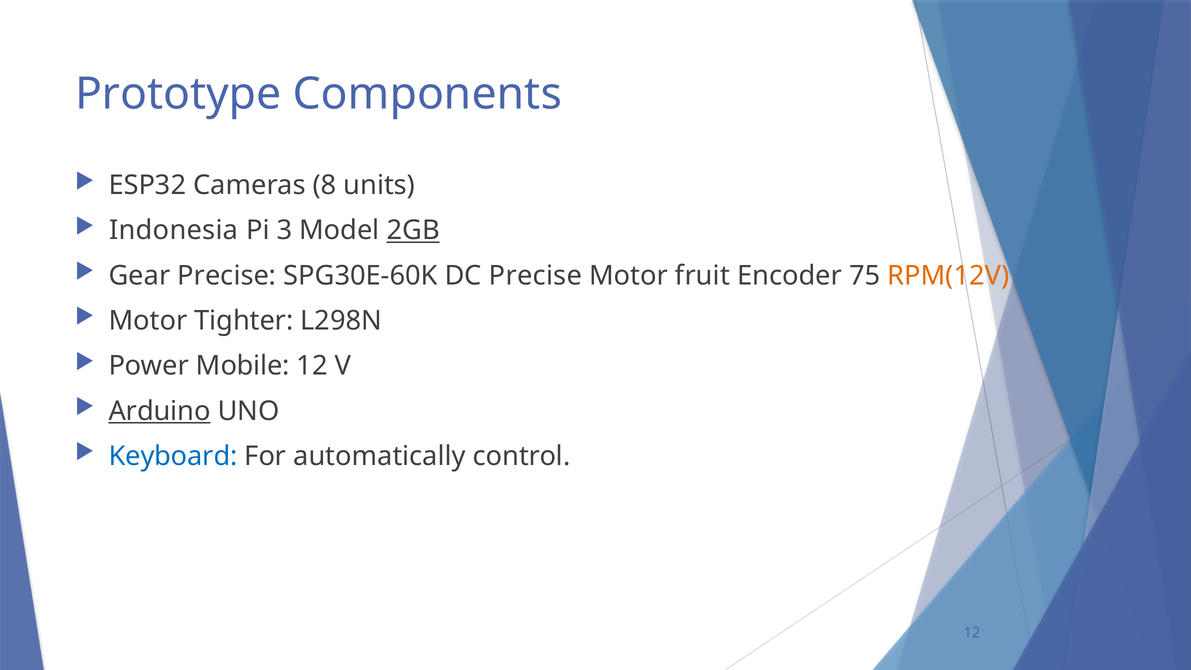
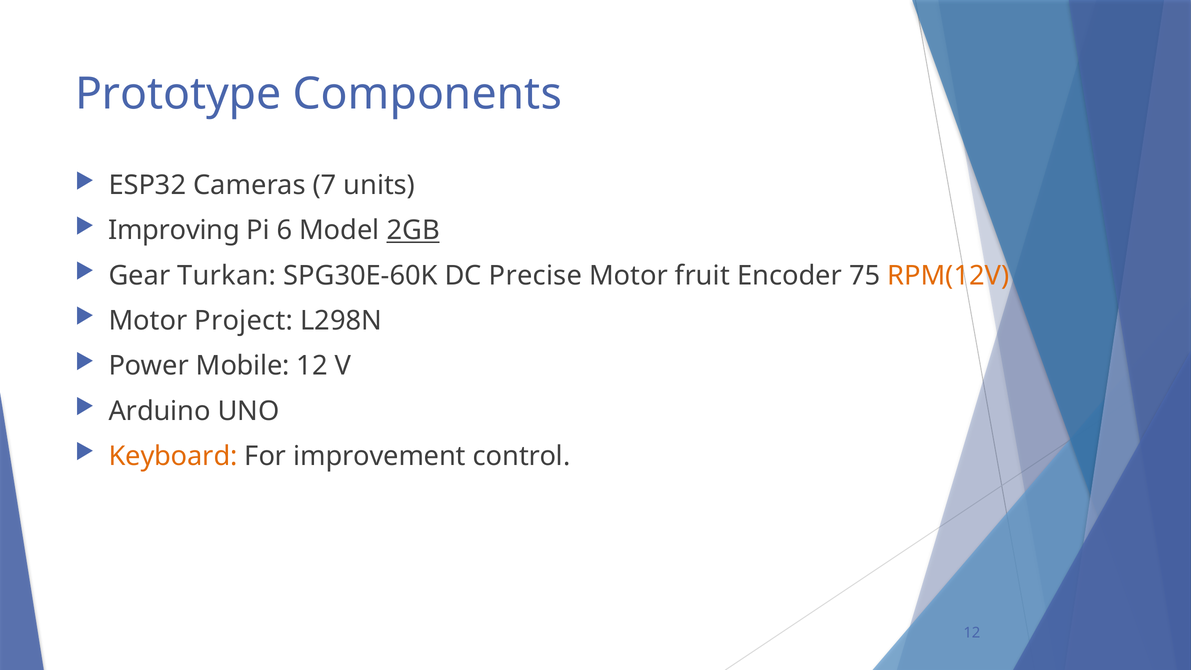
8: 8 -> 7 (325, 185)
Indonesia: Indonesia -> Improving (174, 230)
3: 3 -> 6 (284, 230)
Gear Precise: Precise -> Turkan (227, 275)
Tighter: Tighter -> Project (244, 321)
Arduino underline: present -> none (160, 411)
Keyboard colour: blue -> orange (173, 456)
automatically: automatically -> improvement (380, 456)
